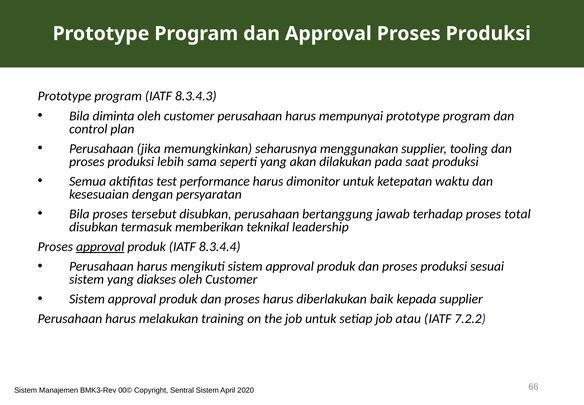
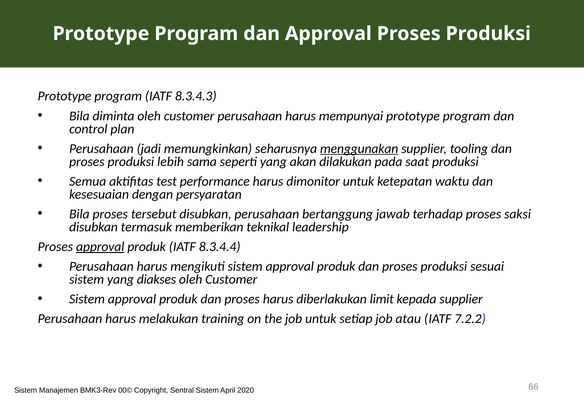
jika: jika -> jadi (149, 148)
menggunakan underline: none -> present (359, 148)
total: total -> saksi (518, 214)
baik: baik -> limit (382, 299)
